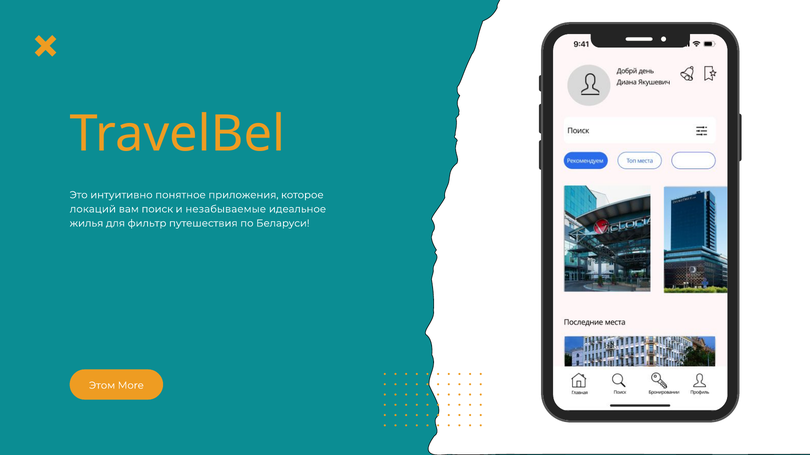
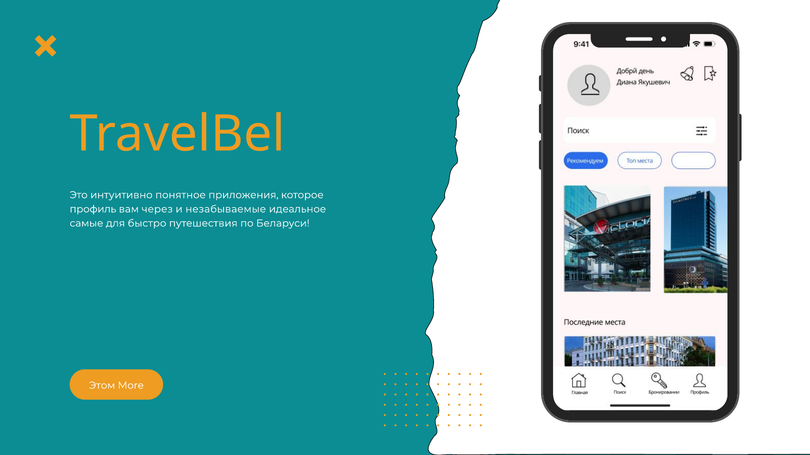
локаций: локаций -> профиль (93, 209)
поиск: поиск -> через (157, 209)
жилья: жилья -> самые (87, 224)
фильтр: фильтр -> быстро (147, 224)
